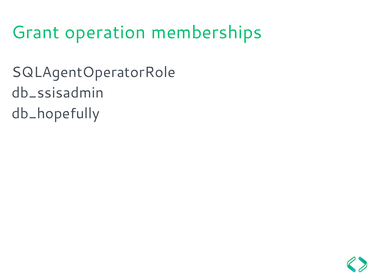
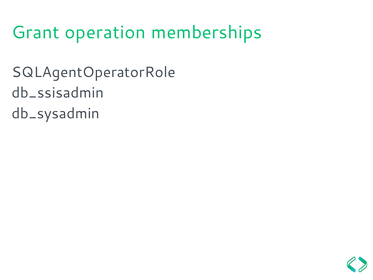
db_hopefully: db_hopefully -> db_sysadmin (56, 113)
